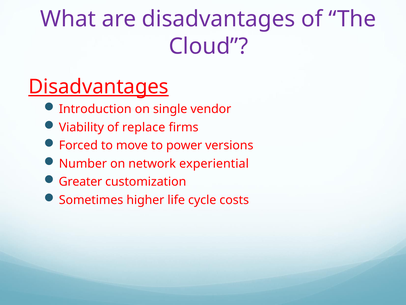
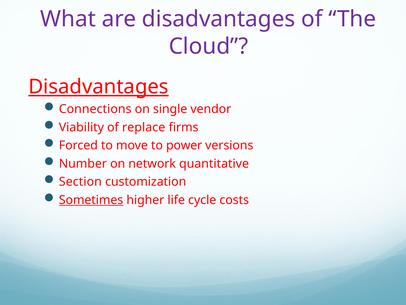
Introduction: Introduction -> Connections (95, 109)
experiential: experiential -> quantitative (214, 163)
Greater: Greater -> Section (80, 182)
Sometimes underline: none -> present (91, 200)
